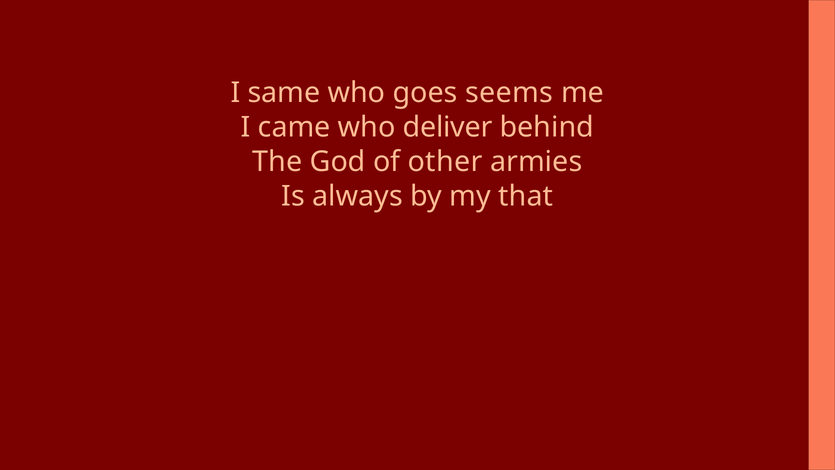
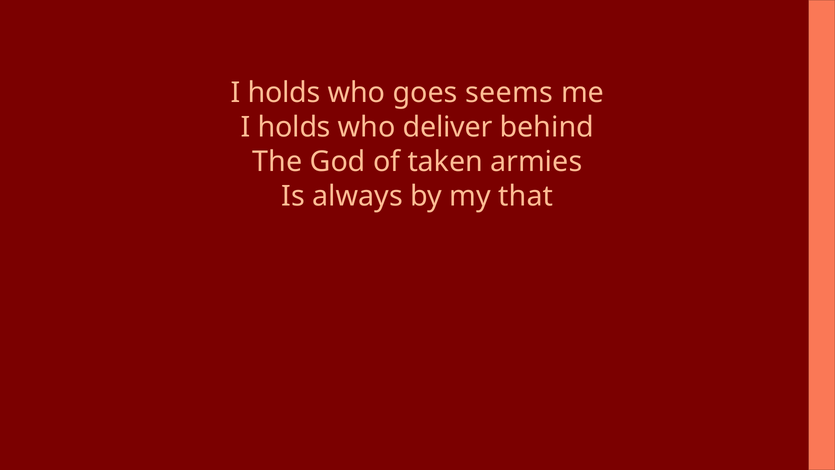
same: same -> holds (284, 93)
came: came -> holds (294, 127)
other: other -> taken (445, 162)
